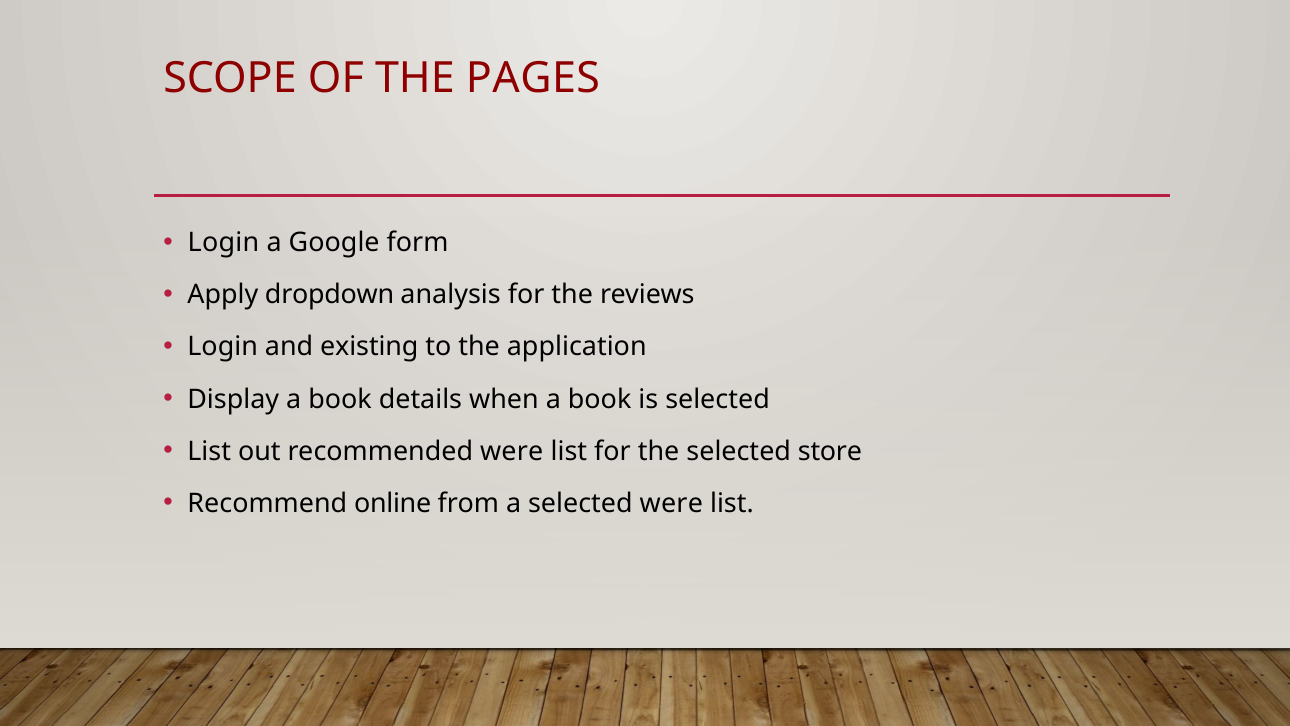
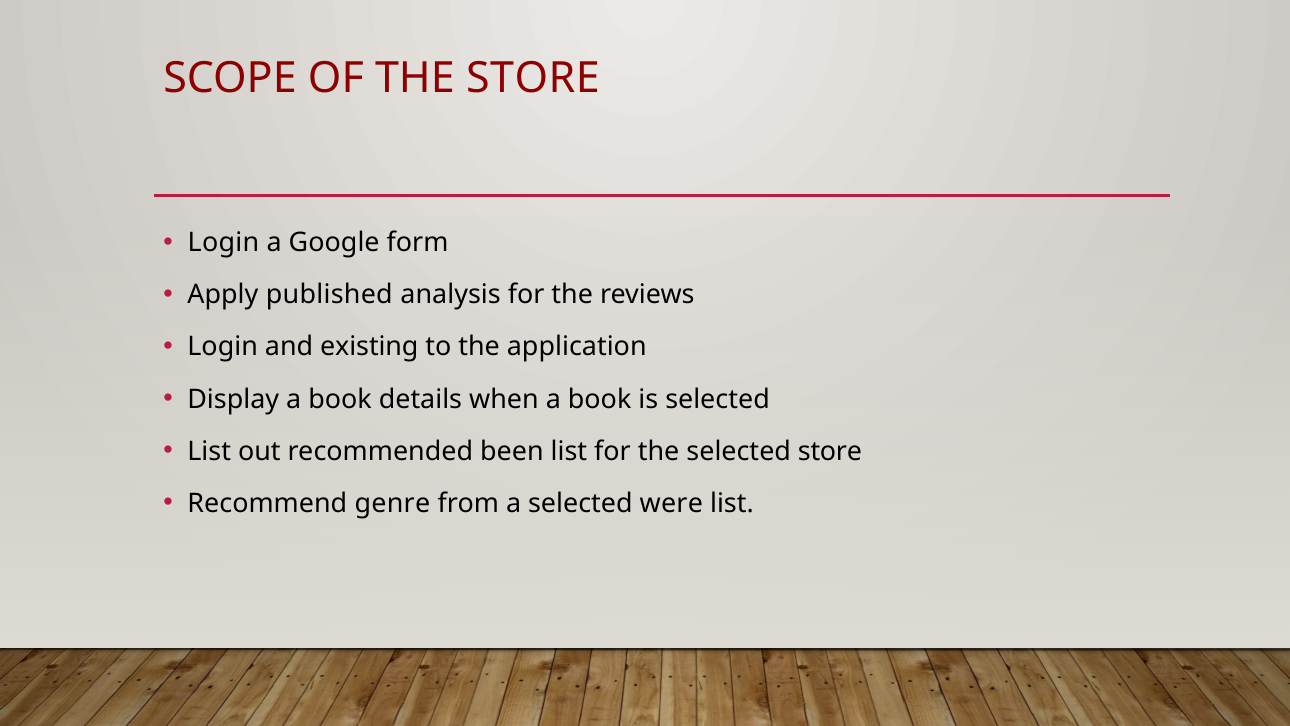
THE PAGES: PAGES -> STORE (533, 78)
dropdown: dropdown -> published (329, 295)
recommended were: were -> been (512, 451)
online: online -> genre (392, 503)
